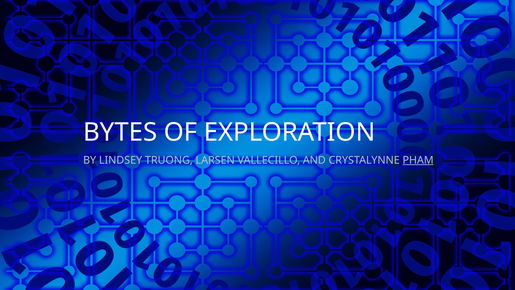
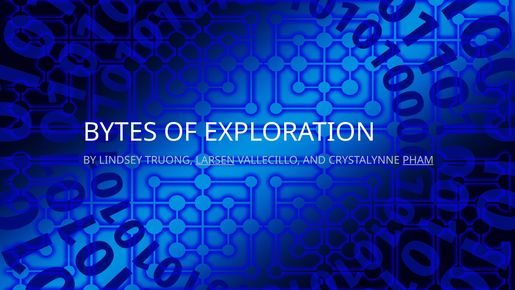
LARSEN underline: none -> present (215, 160)
